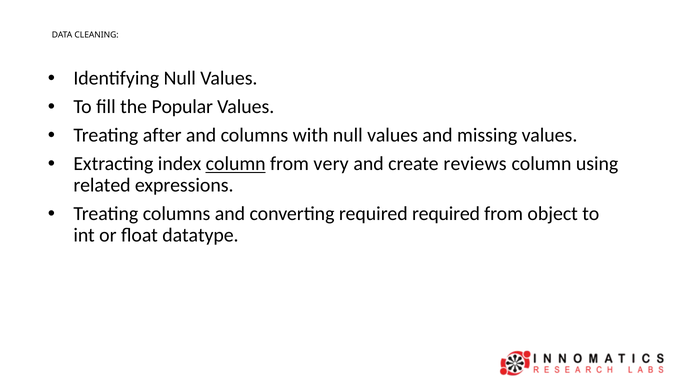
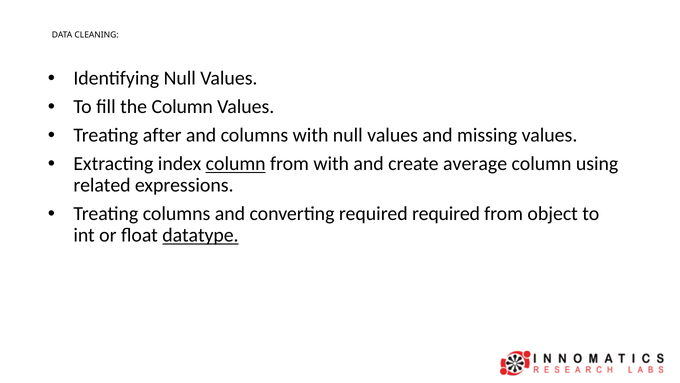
the Popular: Popular -> Column (182, 107)
from very: very -> with (331, 164)
reviews: reviews -> average (475, 164)
datatype underline: none -> present (200, 235)
